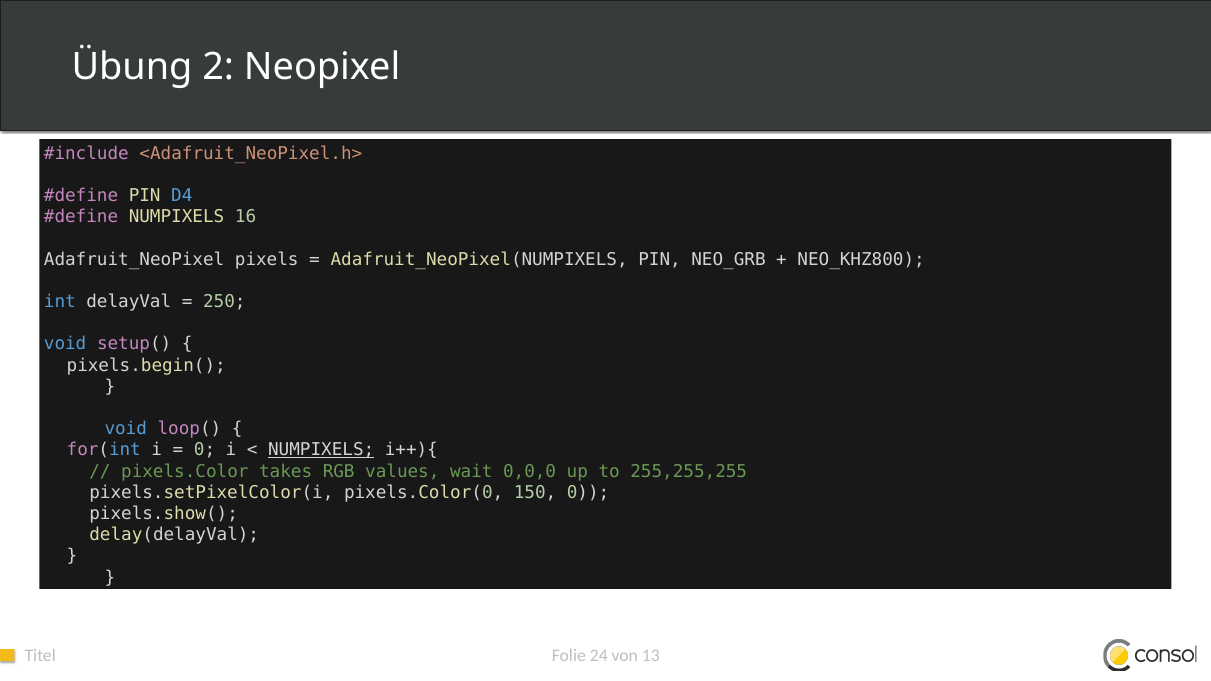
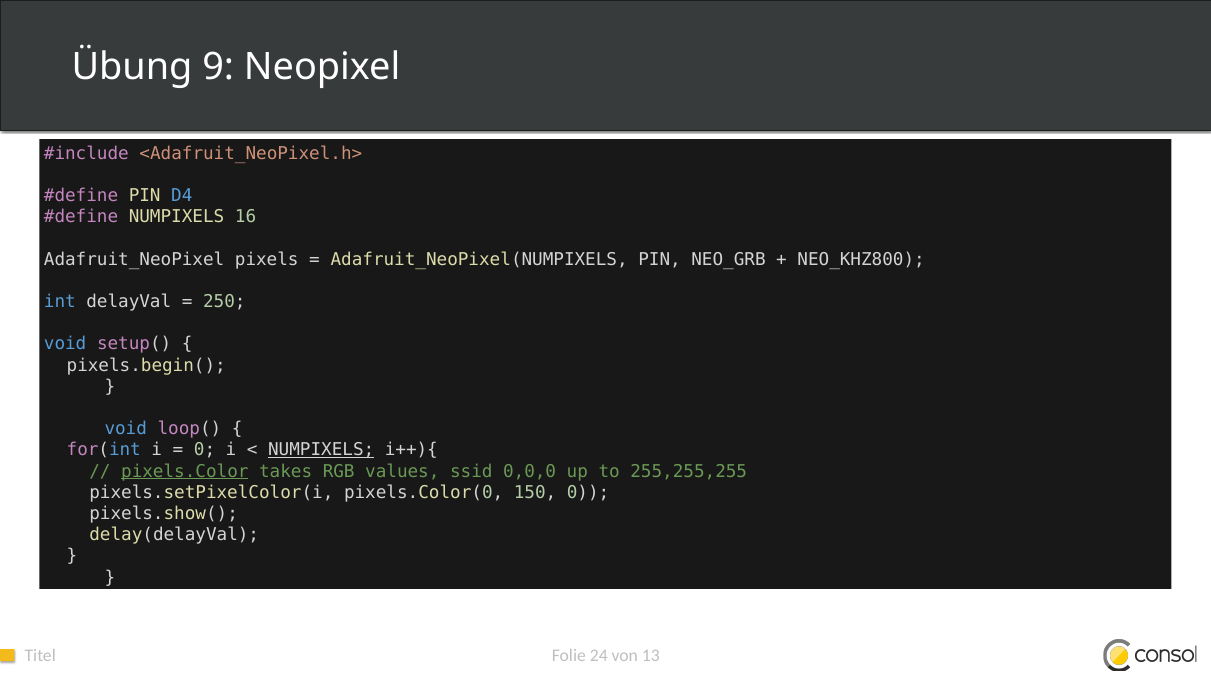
2: 2 -> 9 (218, 67)
pixels.Color underline: none -> present (185, 471)
wait: wait -> ssid (471, 471)
